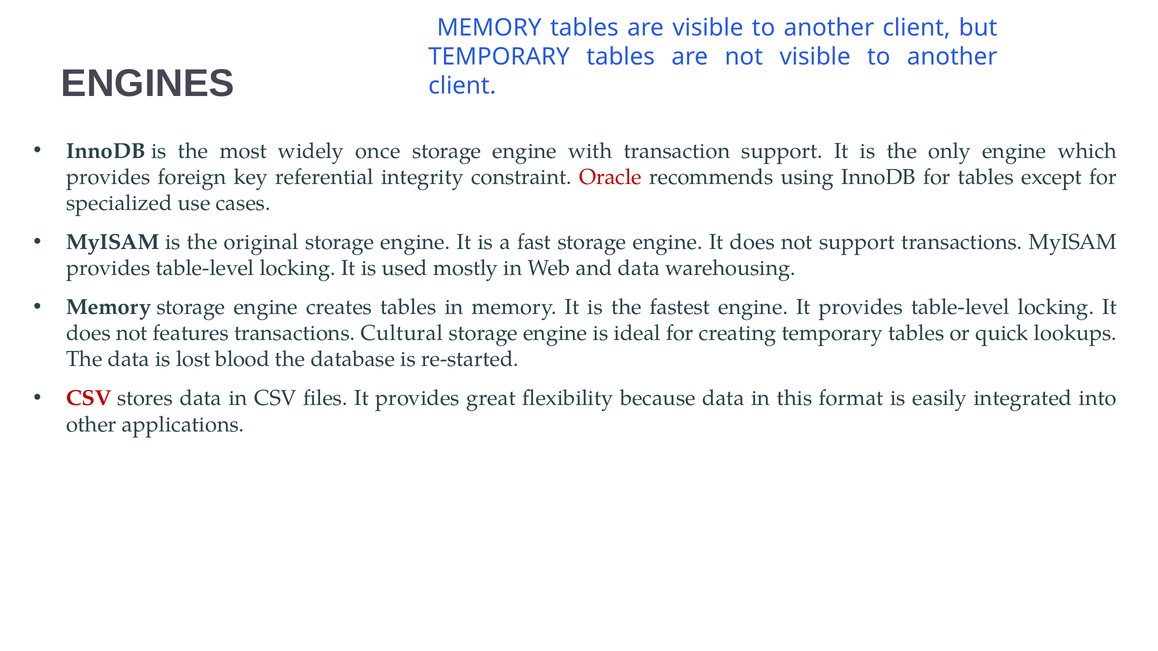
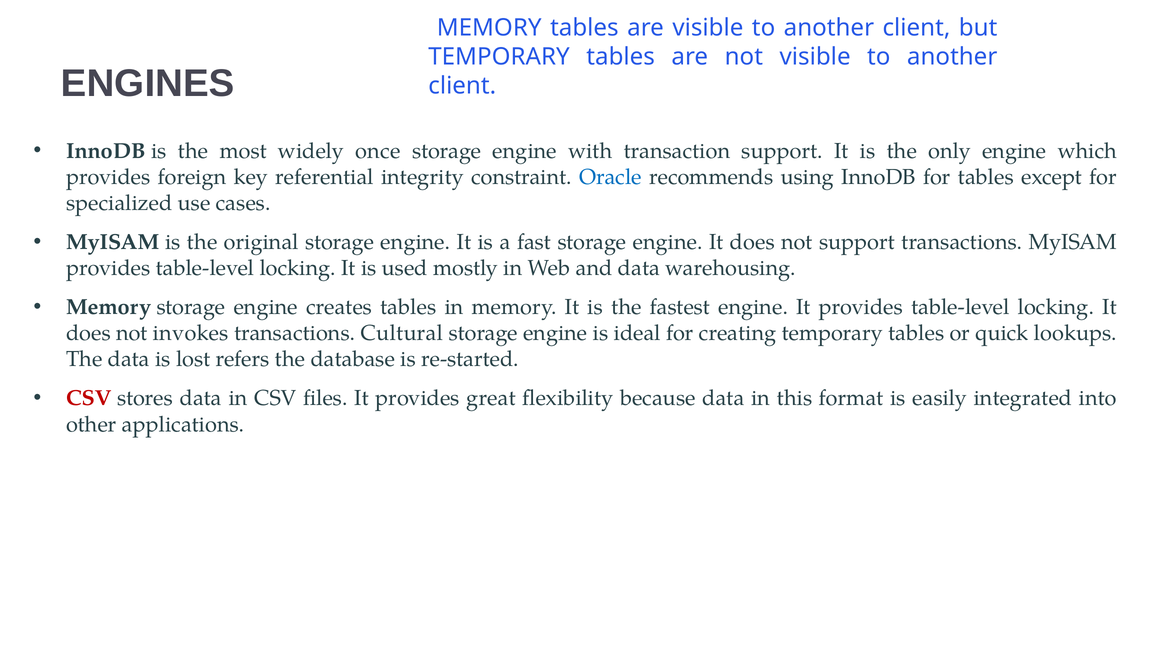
Oracle colour: red -> blue (610, 177)
features: features -> invokes (191, 333)
blood: blood -> refers (243, 359)
